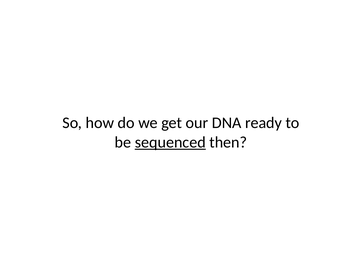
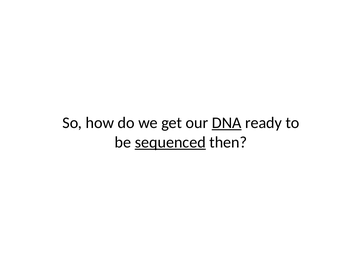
DNA underline: none -> present (227, 123)
